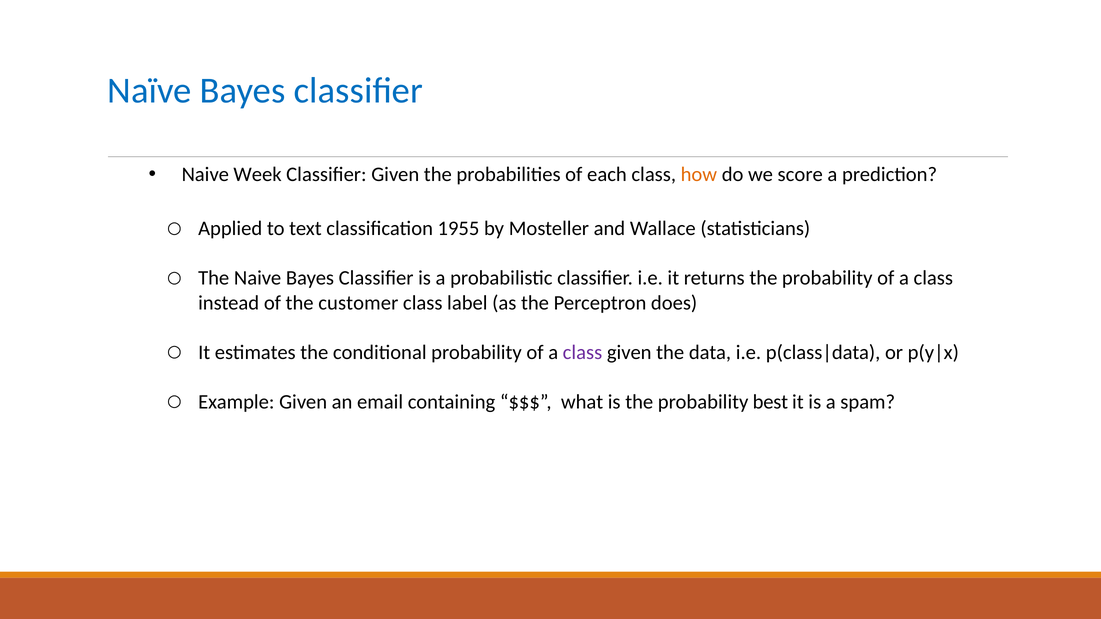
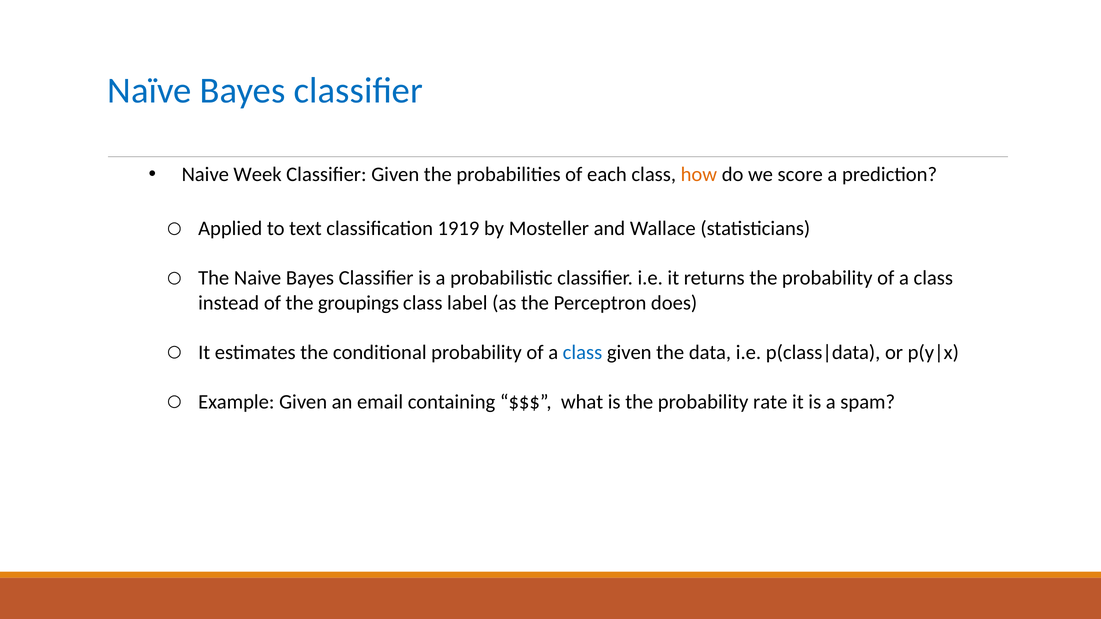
1955: 1955 -> 1919 (458, 229)
customer: customer -> groupings (358, 303)
class colour: purple -> blue (583, 353)
best: best -> rate (770, 402)
